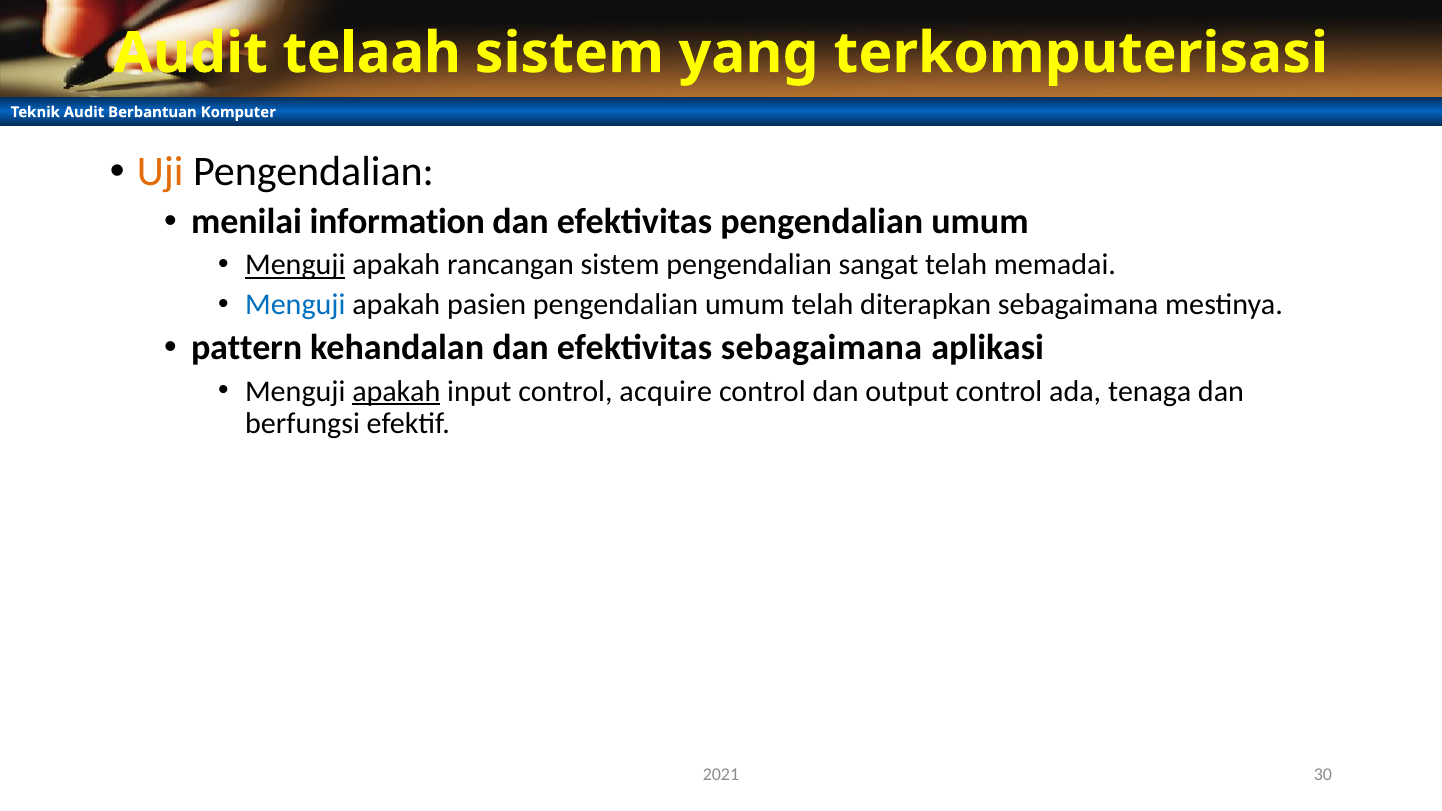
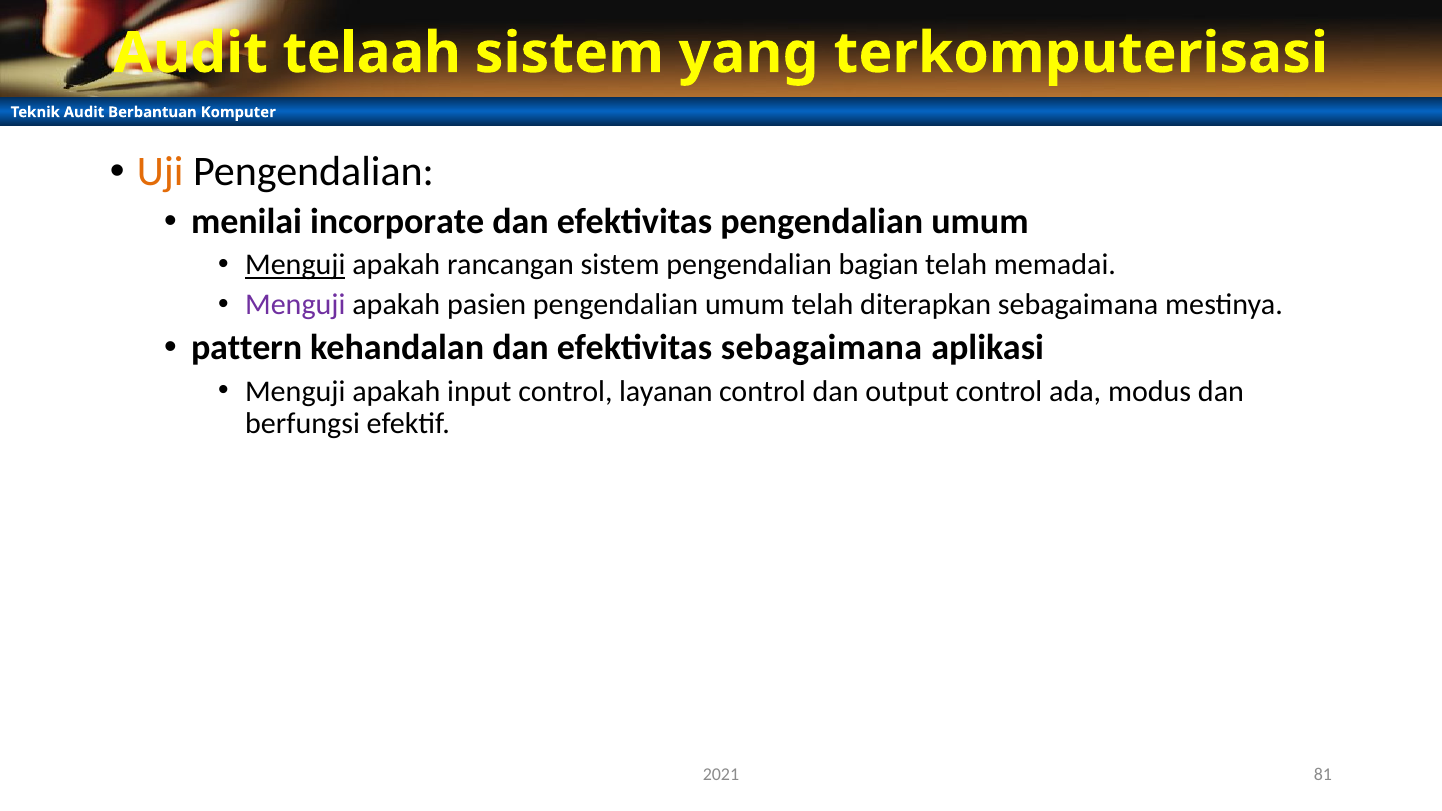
information: information -> incorporate (397, 222)
sangat: sangat -> bagian (879, 265)
Menguji colour: blue -> purple (295, 305)
apakah underline: present -> none (396, 391)
acquire: acquire -> layanan (666, 391)
tenaga: tenaga -> modus (1150, 391)
30: 30 -> 81 (1323, 774)
